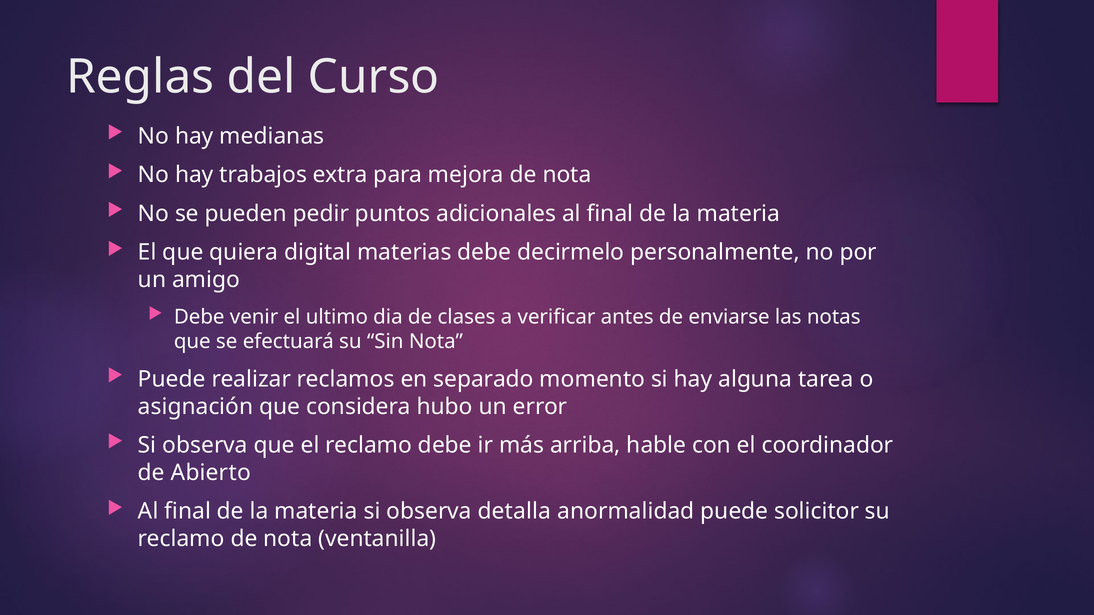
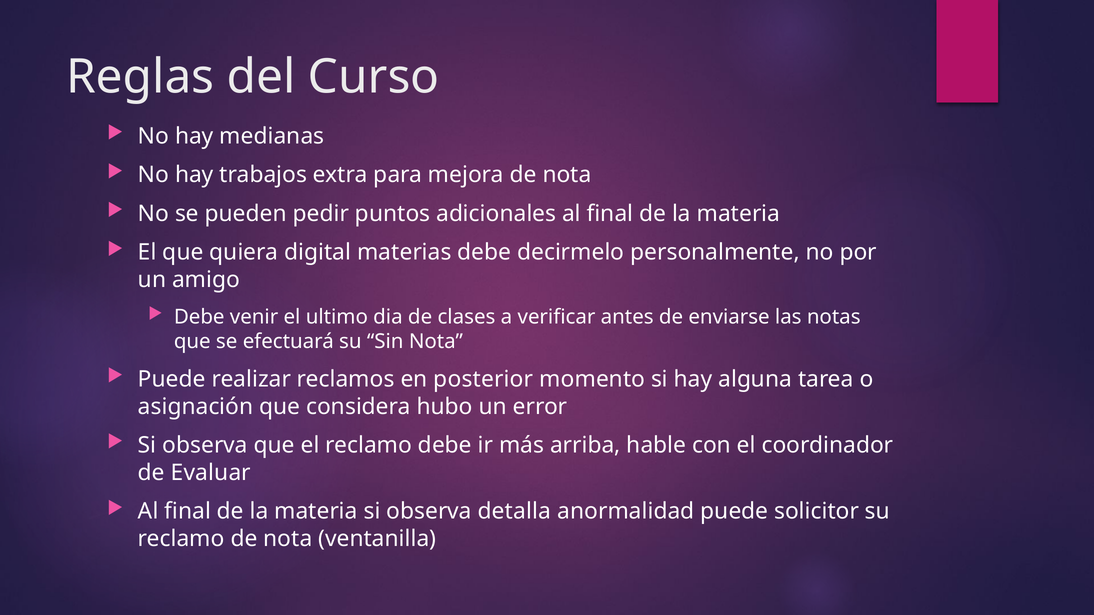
separado: separado -> posterior (483, 379)
Abierto: Abierto -> Evaluar (211, 473)
